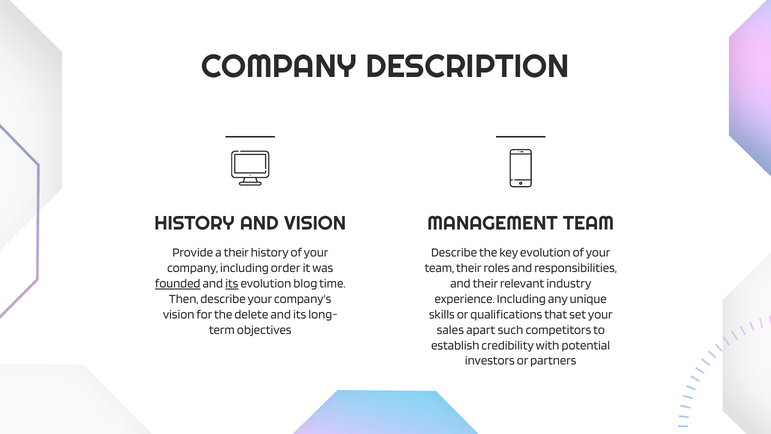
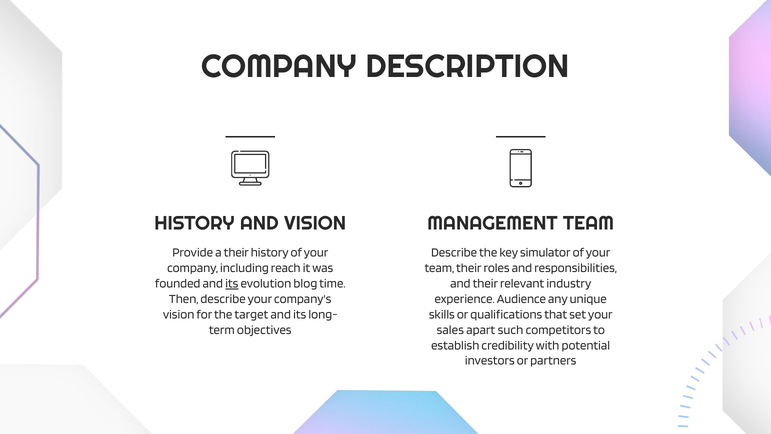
key evolution: evolution -> simulator (545, 253)
order: order -> reach (286, 268)
founded underline: present -> none (178, 283)
experience Including: Including -> Audience (521, 299)
delete: delete -> target (251, 314)
